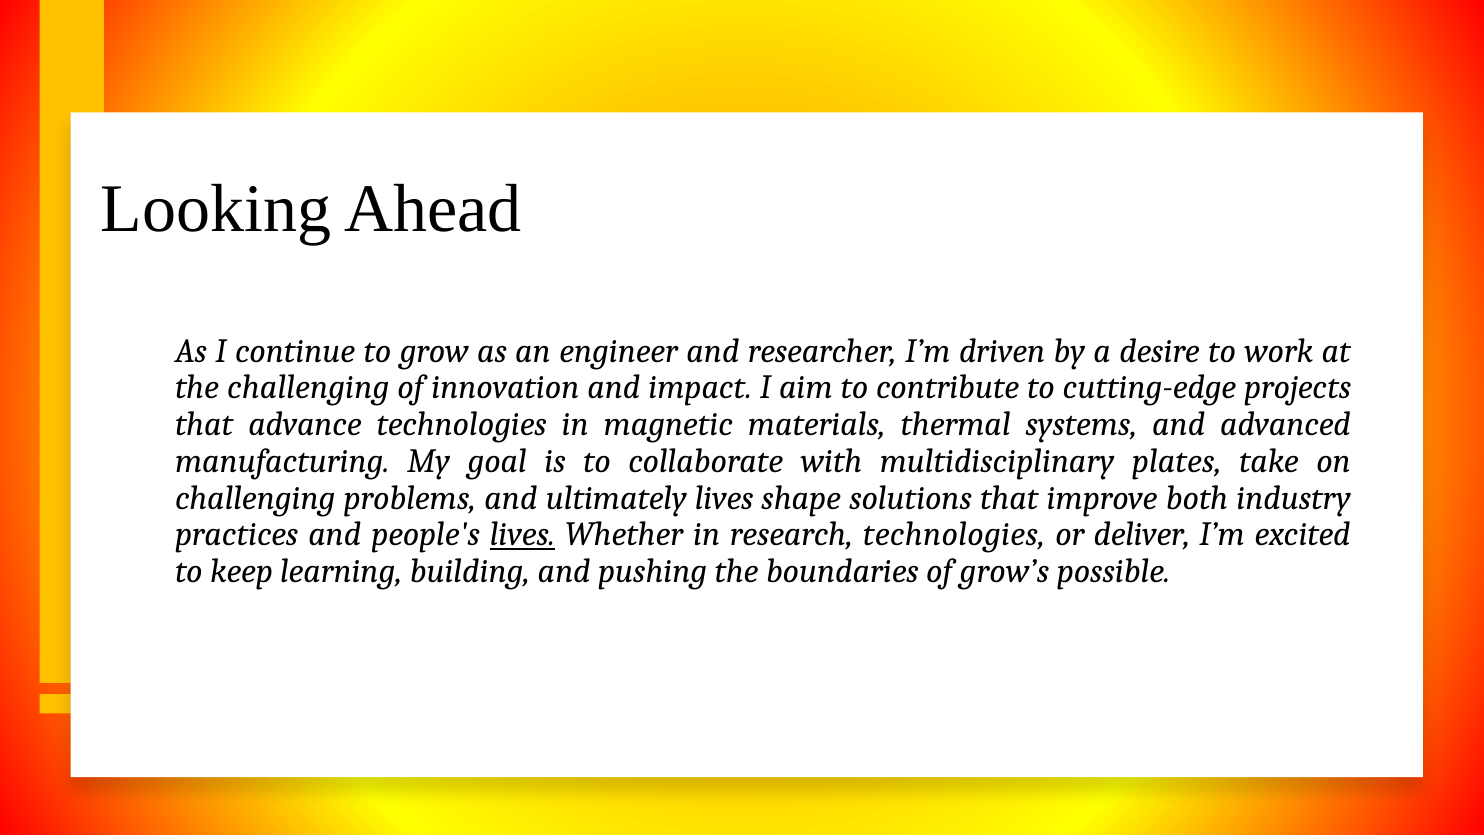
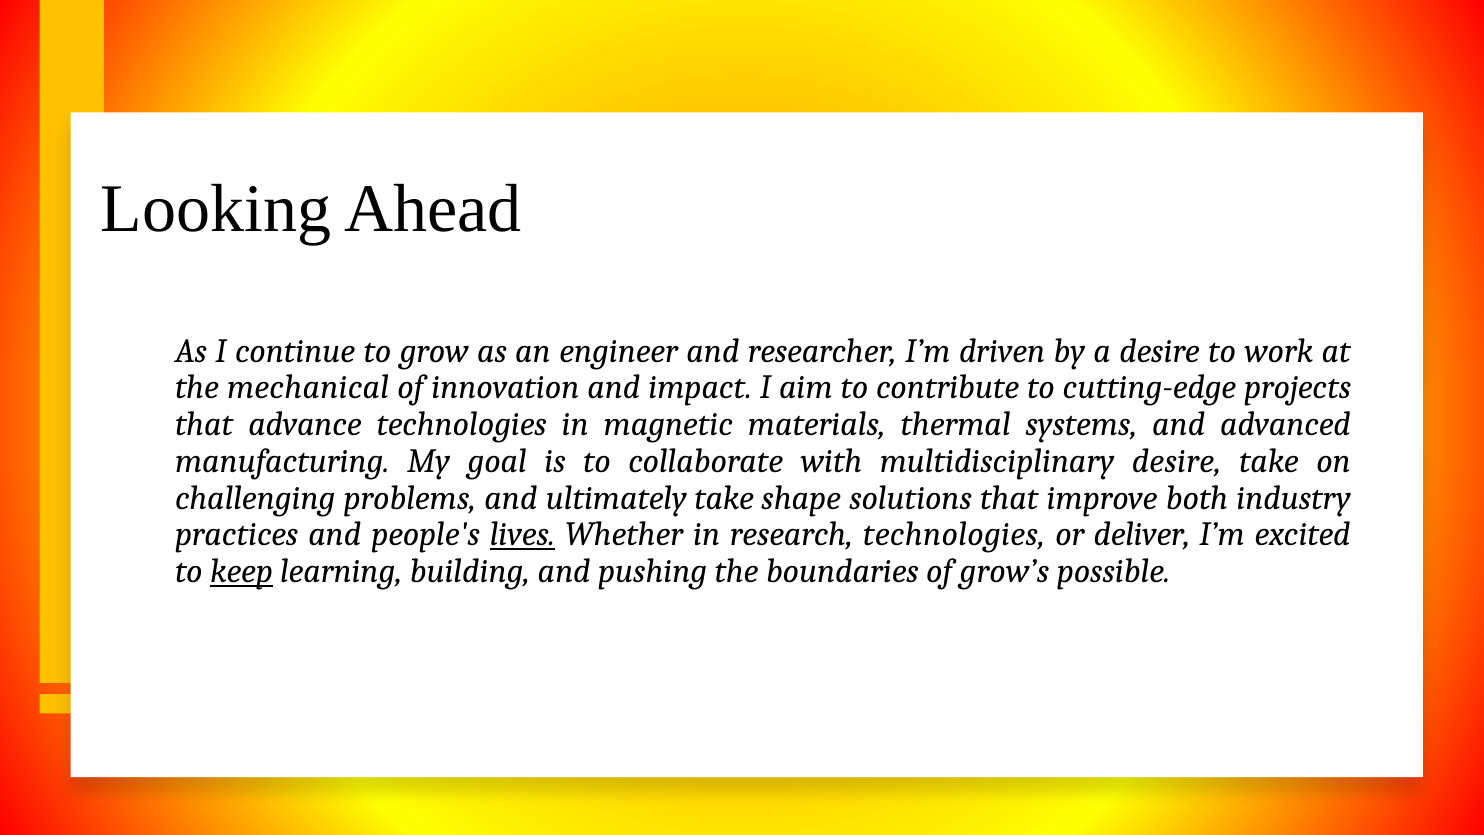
the challenging: challenging -> mechanical (308, 388)
multidisciplinary plates: plates -> desire (1177, 461)
ultimately lives: lives -> take (724, 498)
keep underline: none -> present (241, 571)
